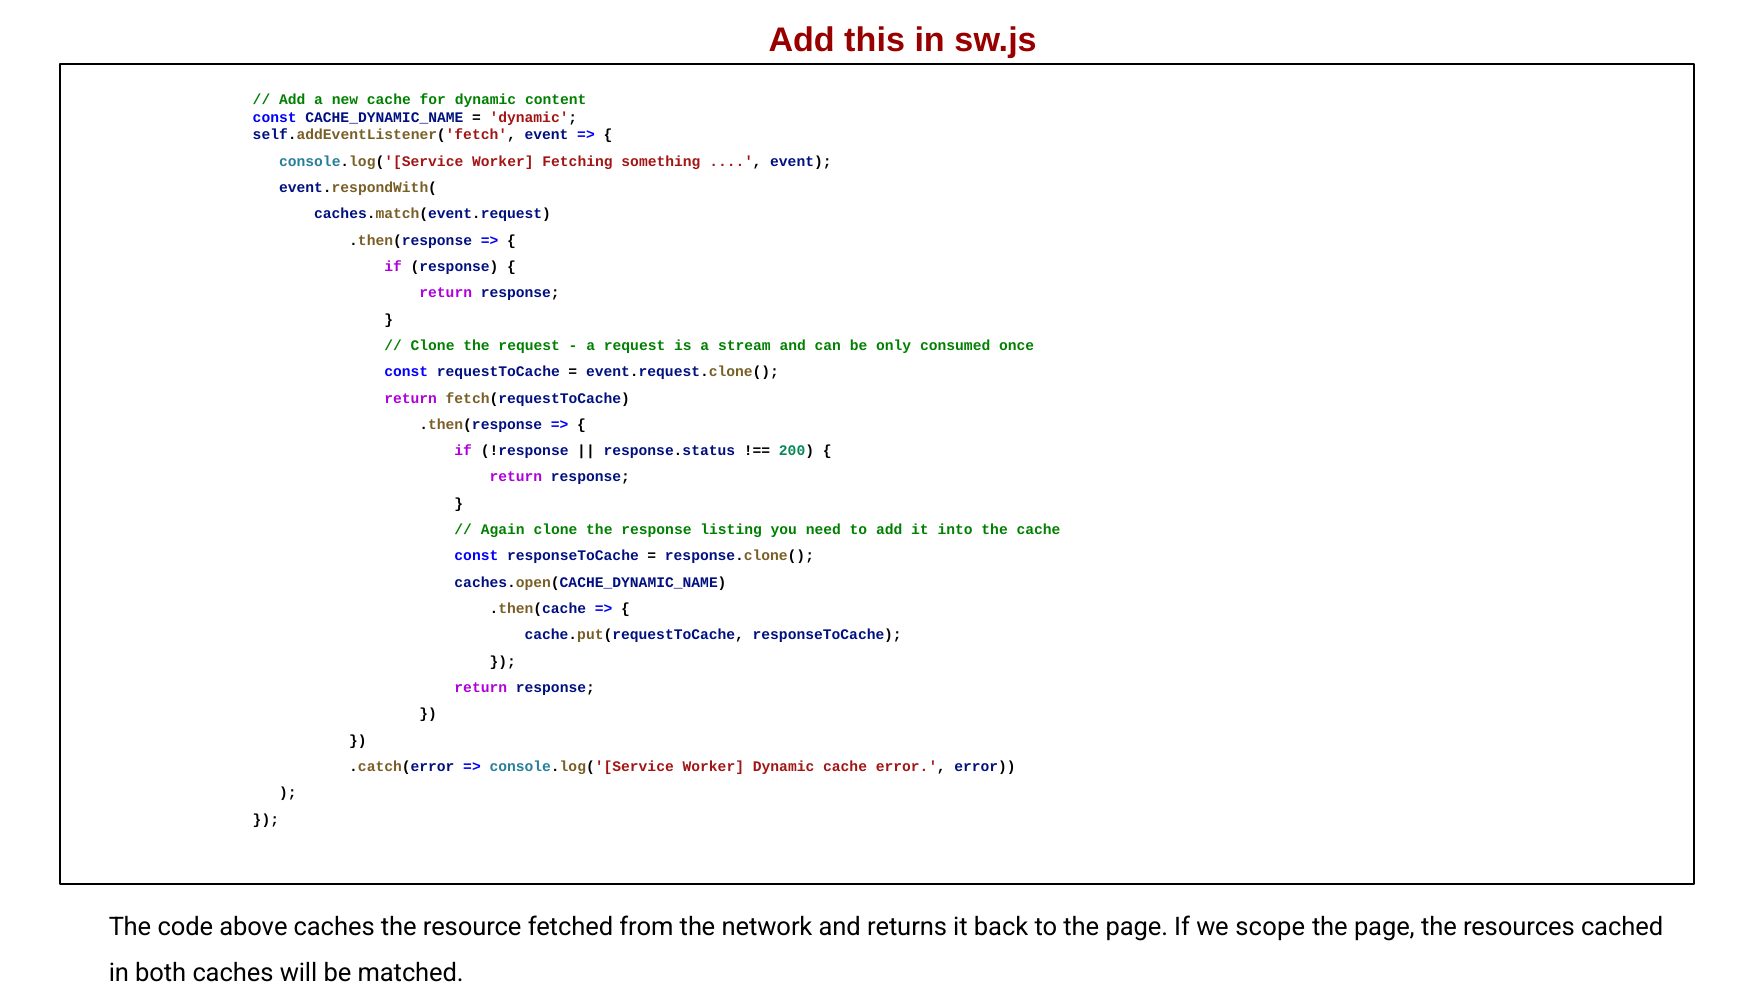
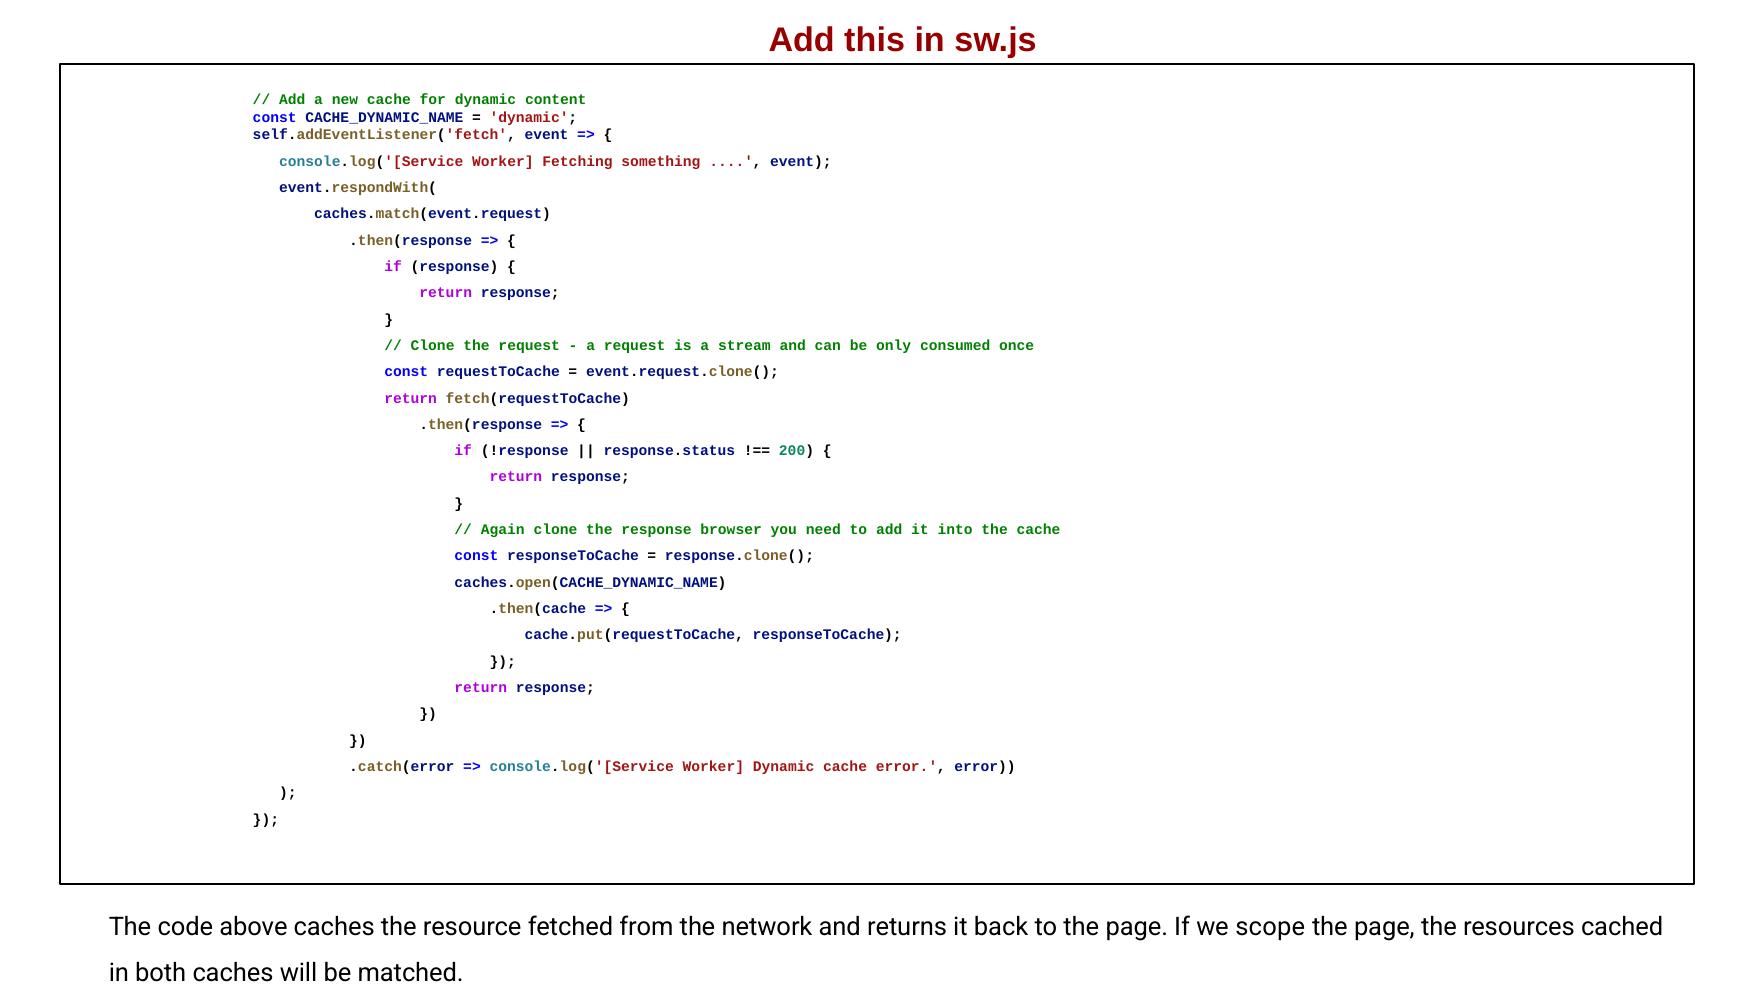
listing: listing -> browser (731, 530)
